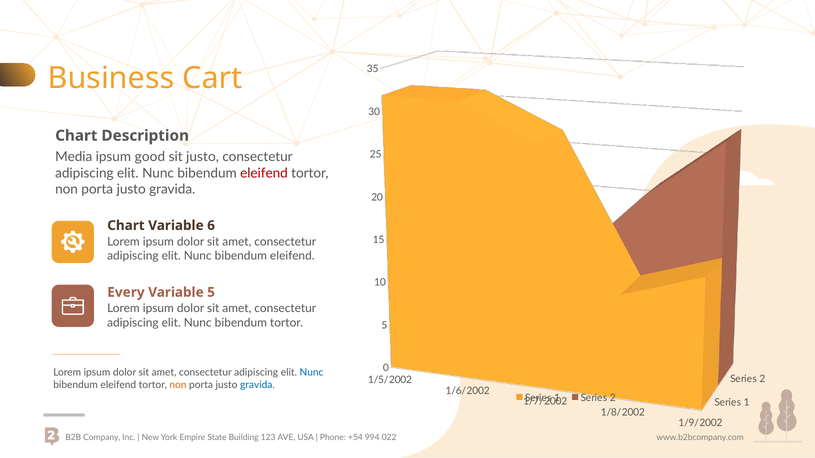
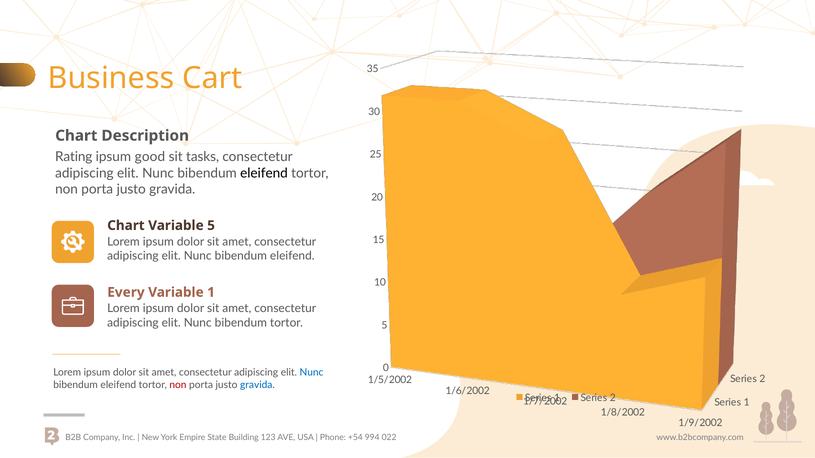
Media: Media -> Rating (74, 157)
sit justo: justo -> tasks (203, 157)
eleifend colour: red -> black (264, 173)
Variable 6: 6 -> 5 (211, 226)
Variable 5: 5 -> 1 (211, 293)
non colour: orange -> red (178, 385)
